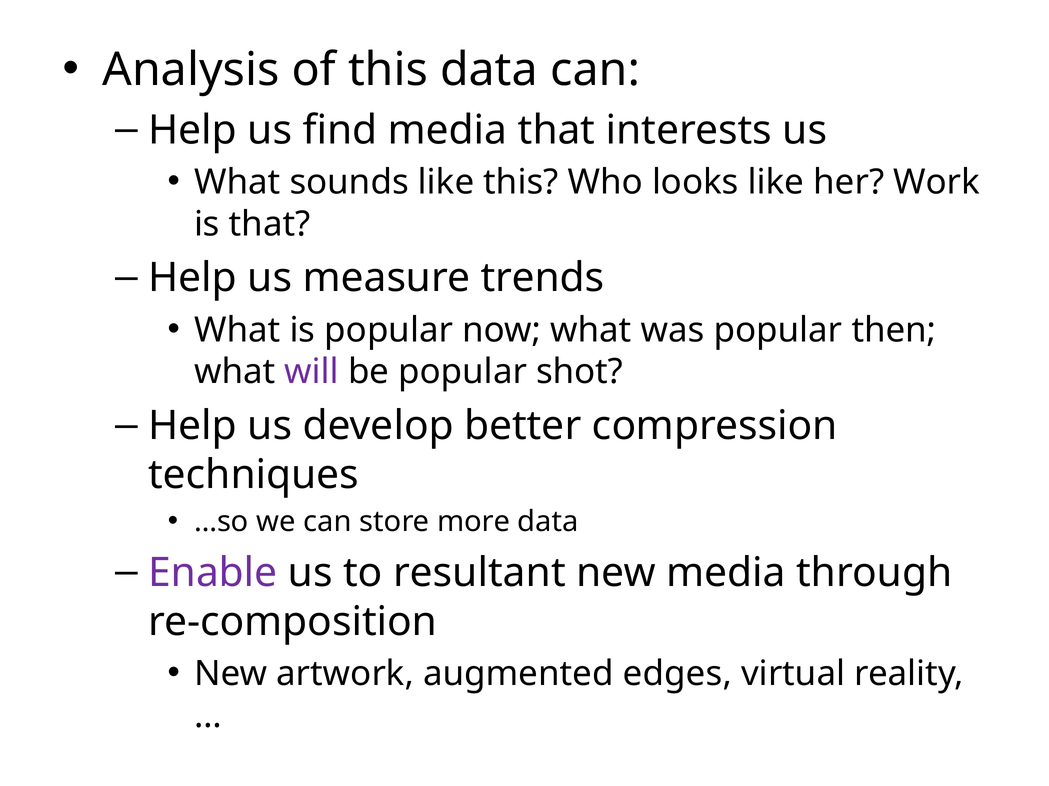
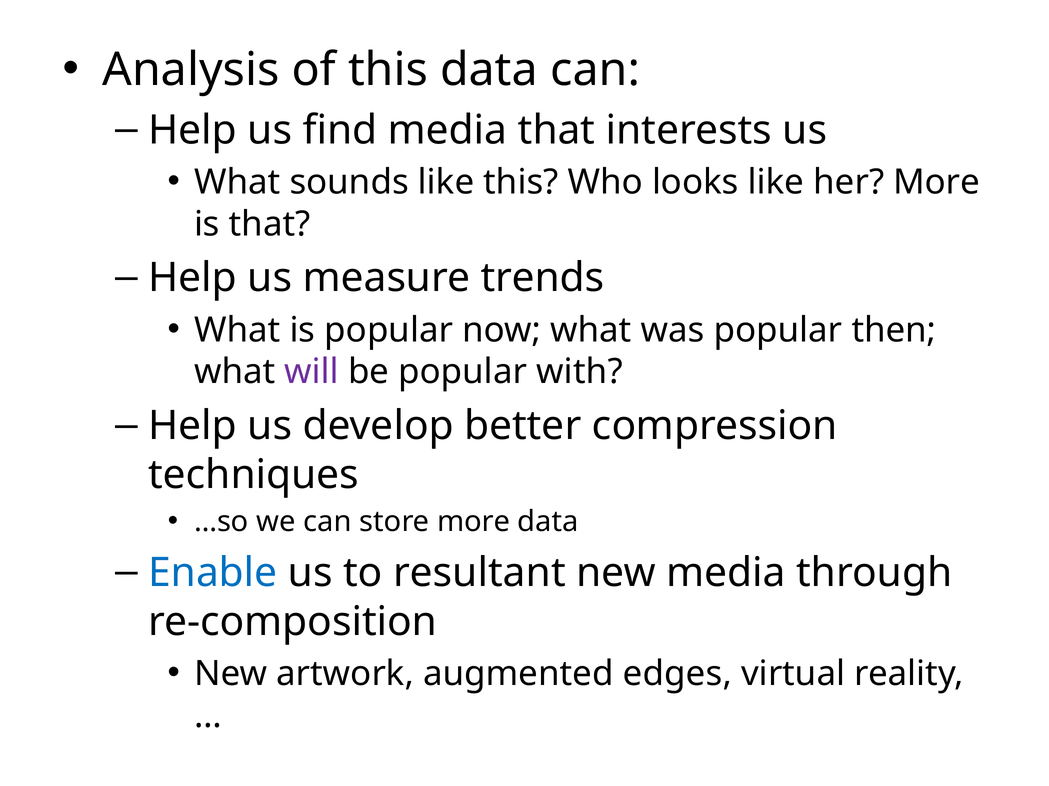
her Work: Work -> More (937, 182)
shot: shot -> with (580, 372)
Enable colour: purple -> blue (213, 573)
